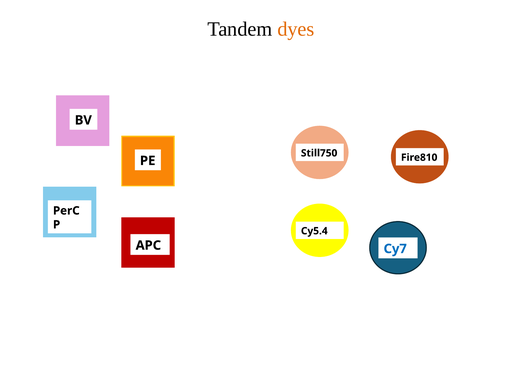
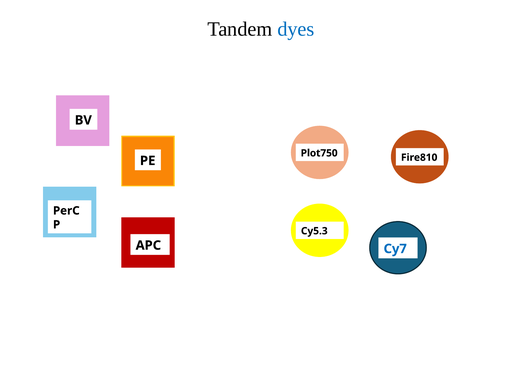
dyes colour: orange -> blue (296, 29)
Still750: Still750 -> Plot750 (319, 153)
Cy5.4: Cy5.4 -> Cy5.3 (314, 231)
